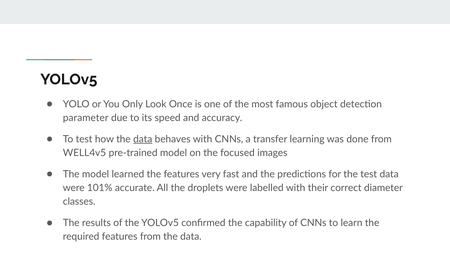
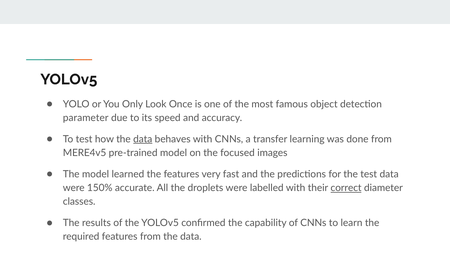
WELL4v5: WELL4v5 -> MERE4v5 (85, 153)
101%: 101% -> 150% (100, 188)
correct underline: none -> present (346, 188)
